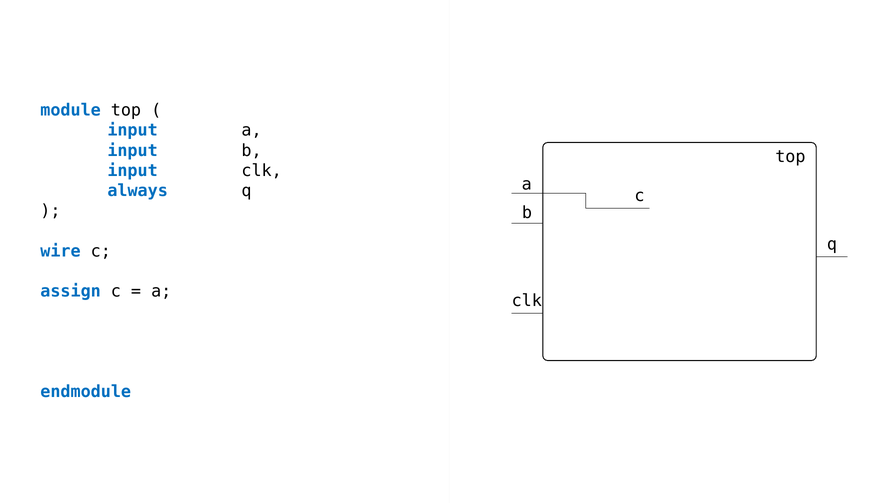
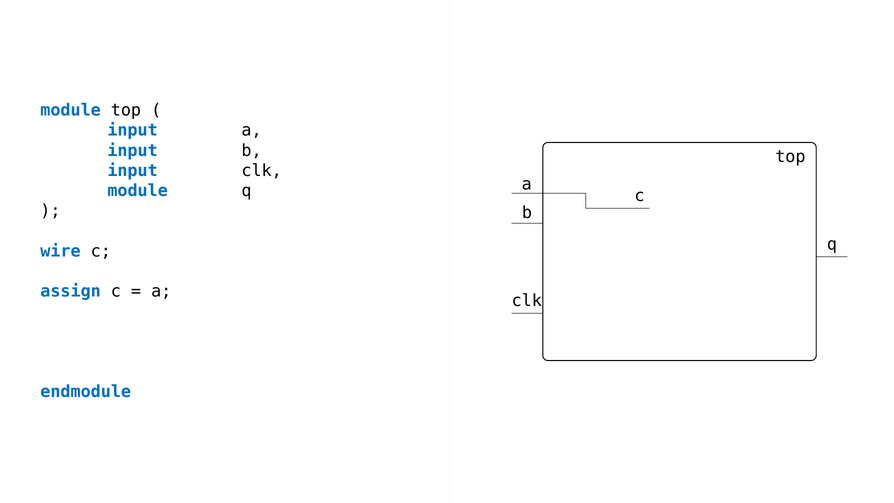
always: always -> module (138, 191)
